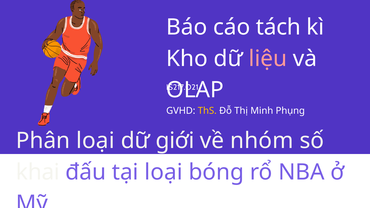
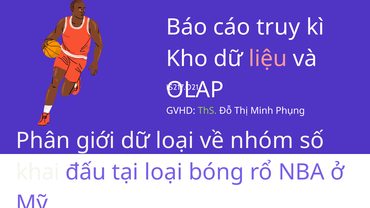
tách: tách -> truy (278, 27)
ThS colour: yellow -> light green (207, 111)
Phân loại: loại -> giới (96, 141)
dữ giới: giới -> loại (175, 141)
